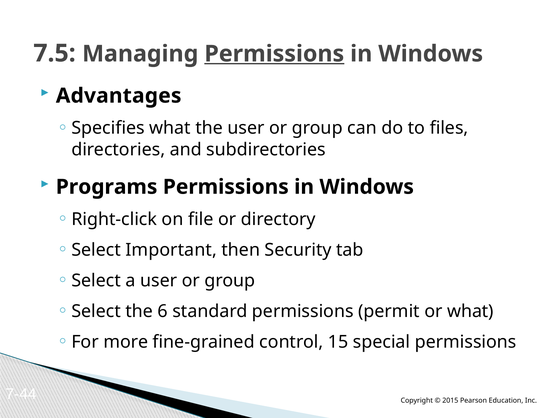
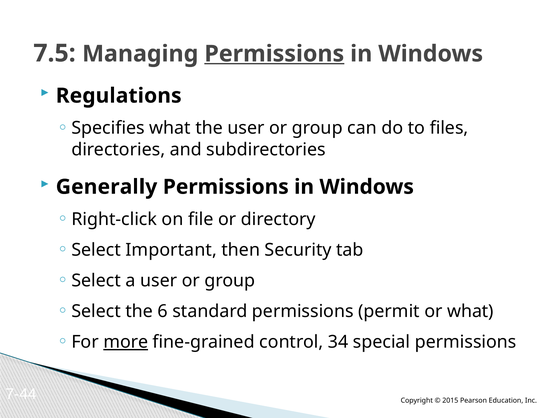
Advantages: Advantages -> Regulations (119, 96)
Programs: Programs -> Generally (107, 187)
more underline: none -> present (126, 342)
15: 15 -> 34 (338, 342)
